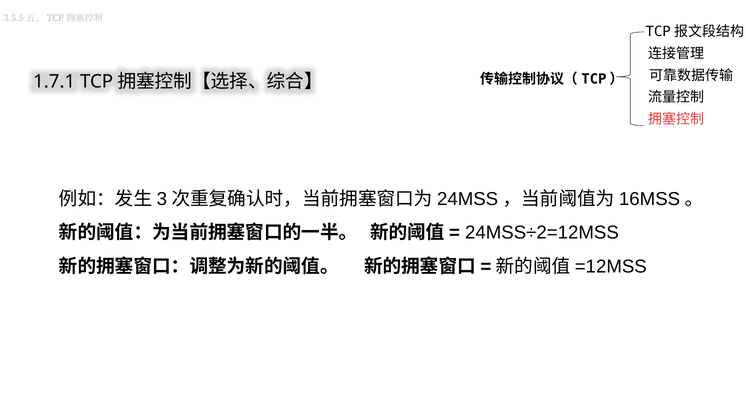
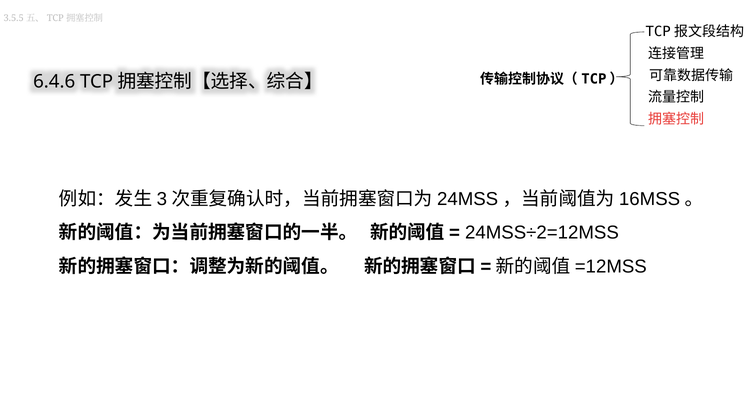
1.7.1: 1.7.1 -> 6.4.6 (54, 81)
